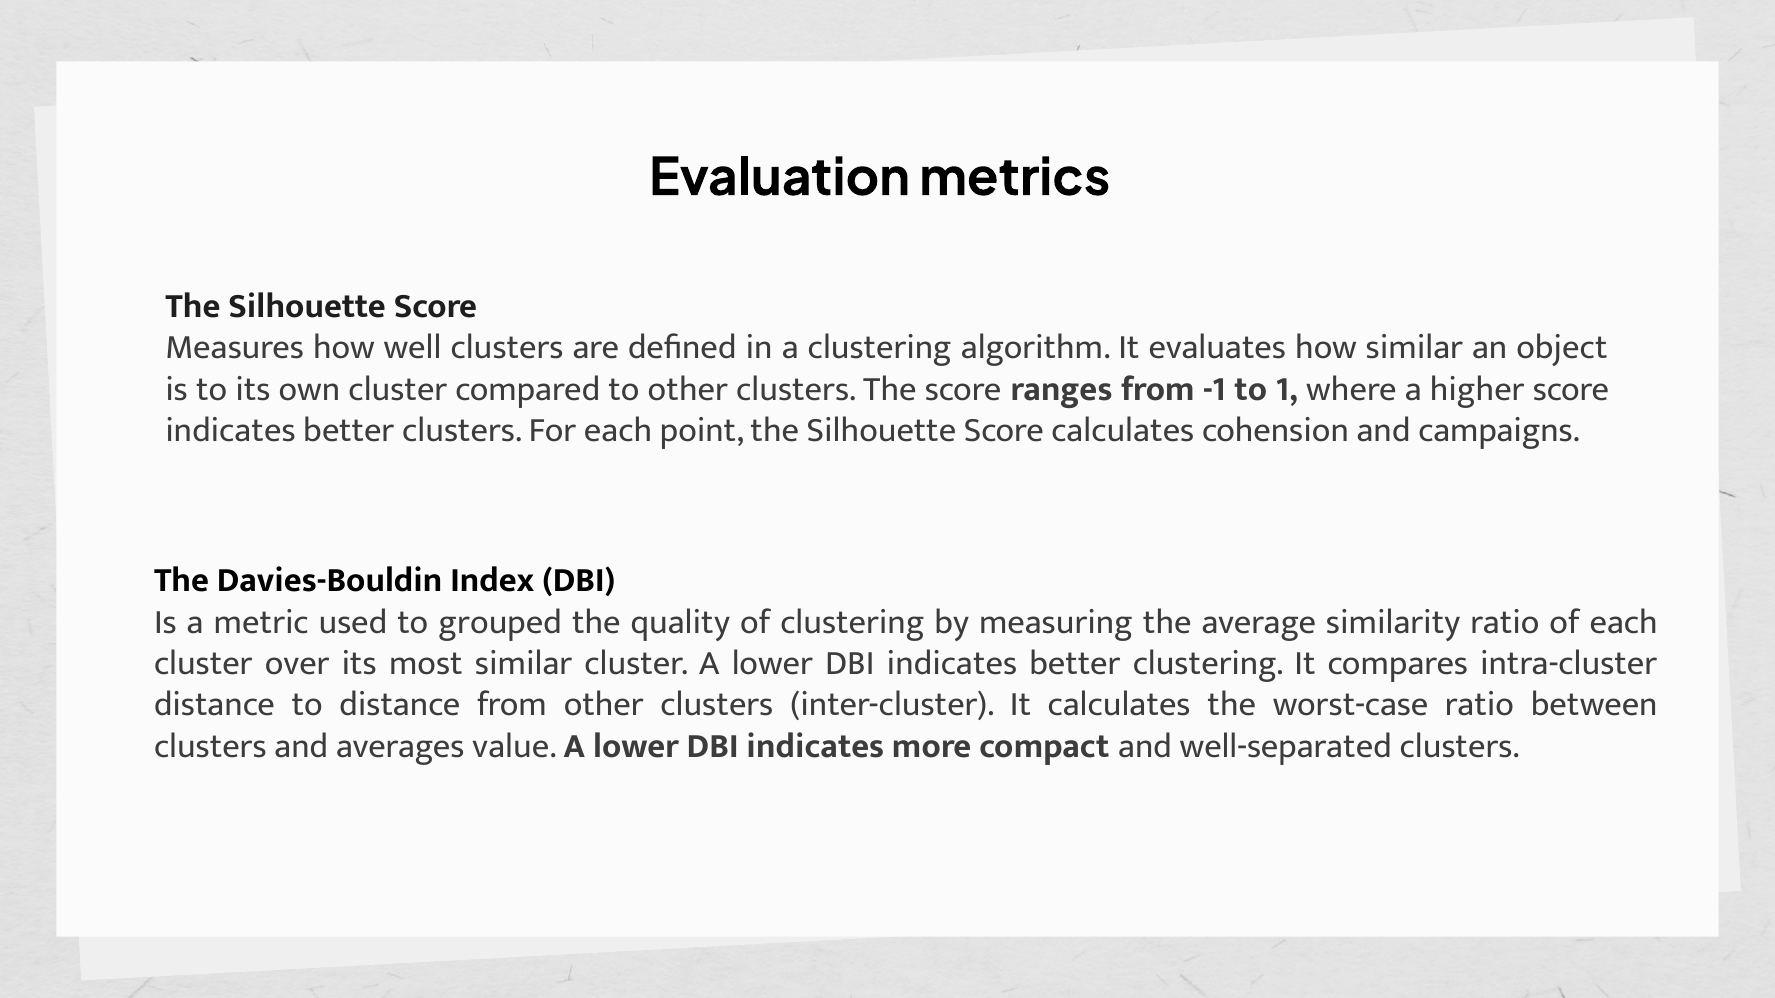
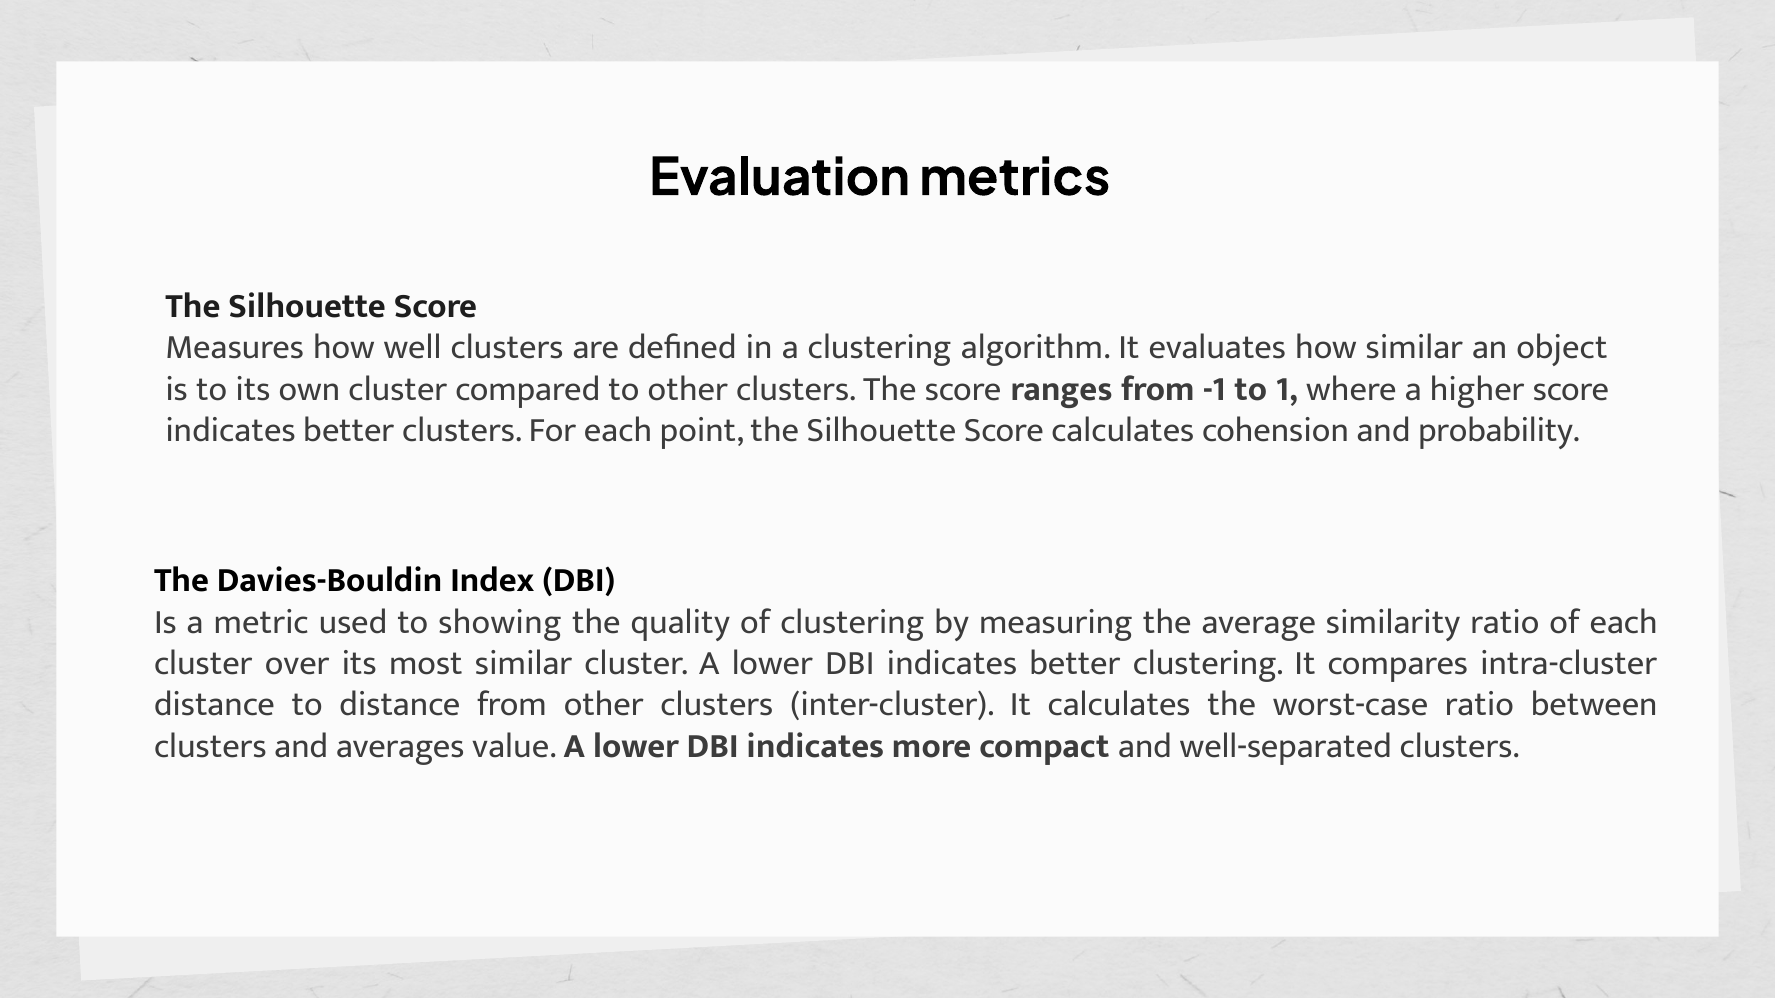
campaigns: campaigns -> probability (1499, 431)
grouped: grouped -> showing (500, 622)
